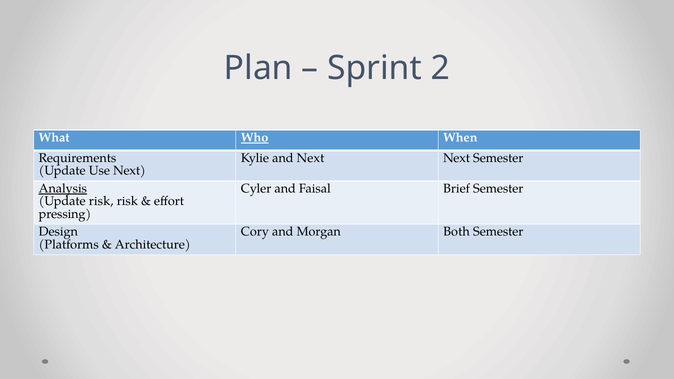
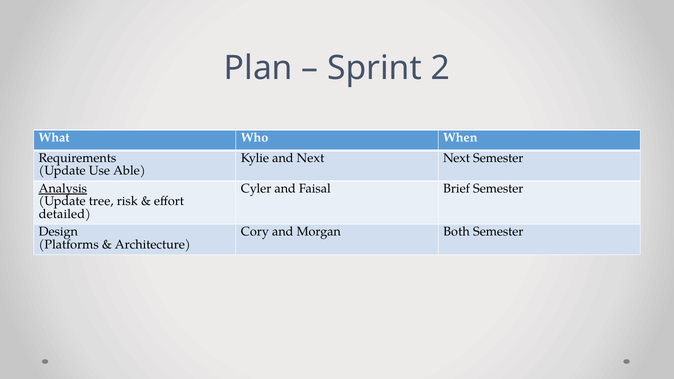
Who underline: present -> none (255, 138)
Use Next: Next -> Able (129, 171)
Update risk: risk -> tree (101, 201)
pressing: pressing -> detailed (65, 214)
